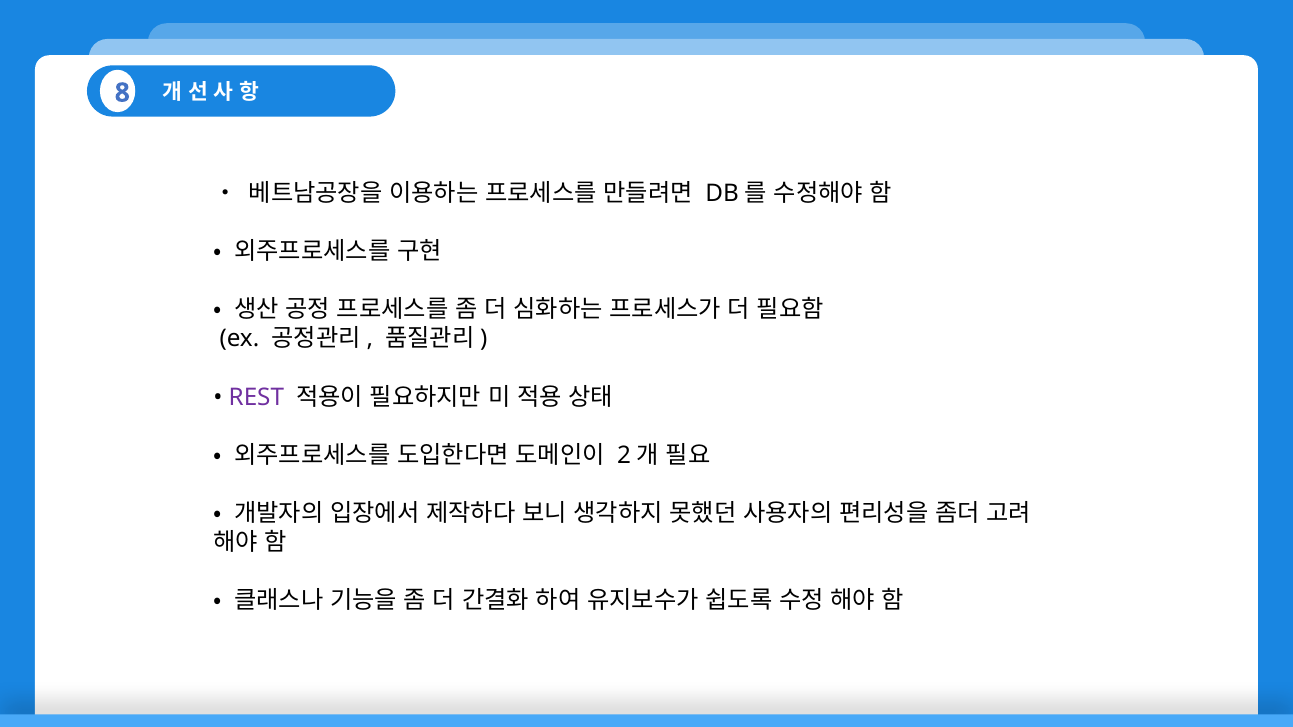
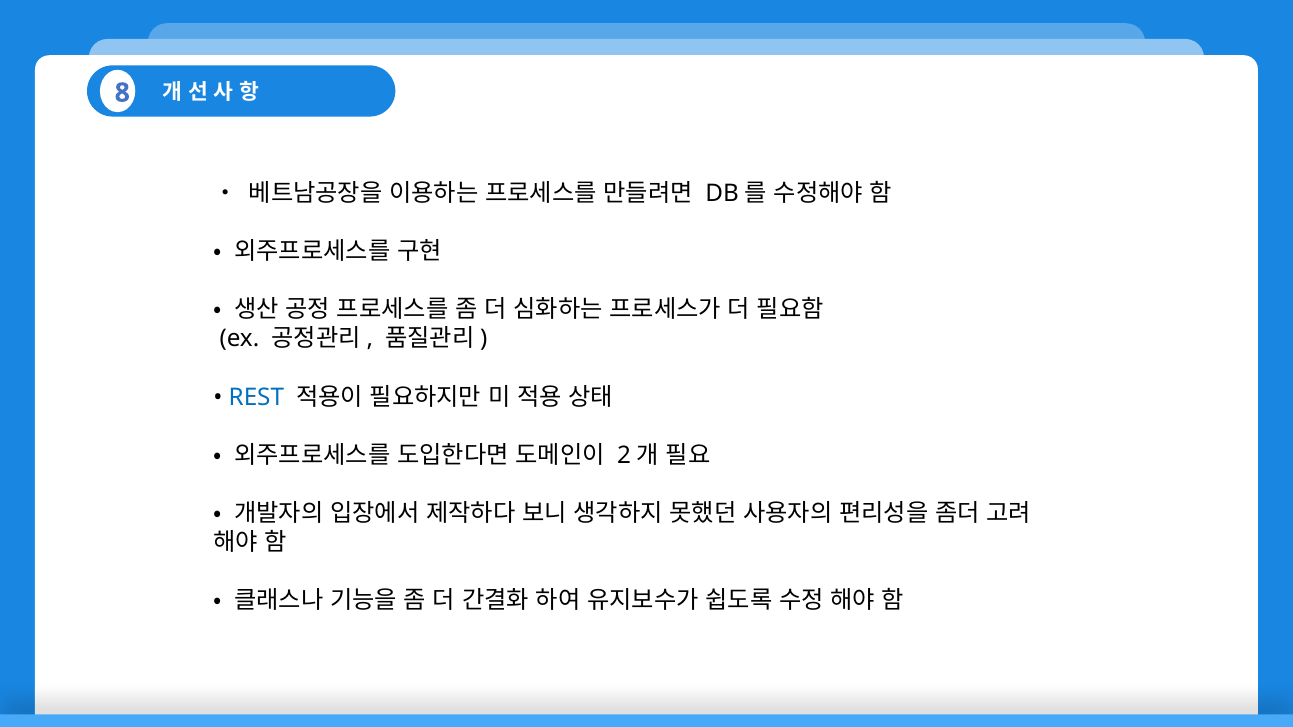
REST colour: purple -> blue (256, 397)
